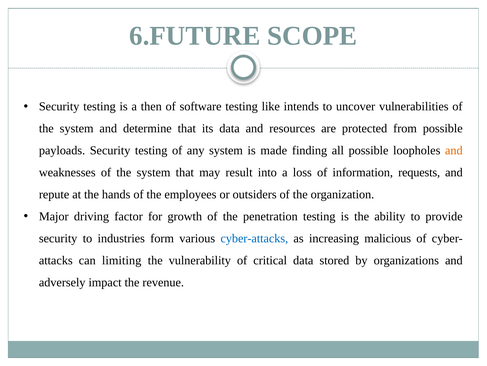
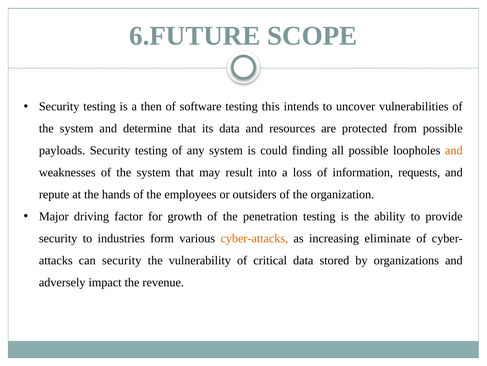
like: like -> this (271, 106)
made: made -> could (274, 150)
cyber-attacks colour: blue -> orange (254, 238)
malicious: malicious -> eliminate (388, 238)
can limiting: limiting -> security (122, 260)
